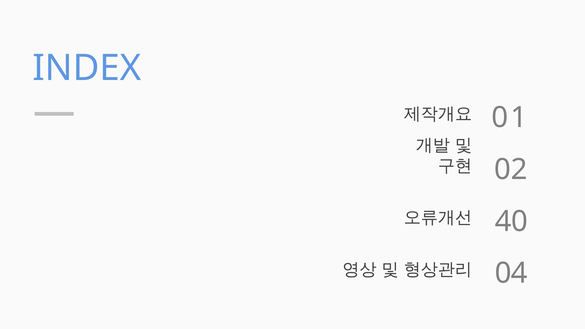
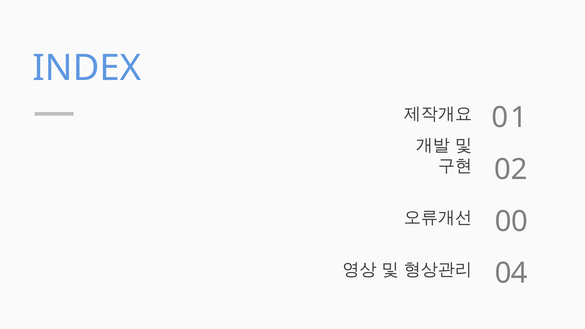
40: 40 -> 00 (511, 221)
